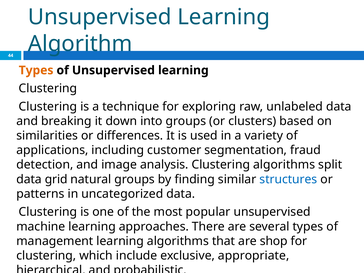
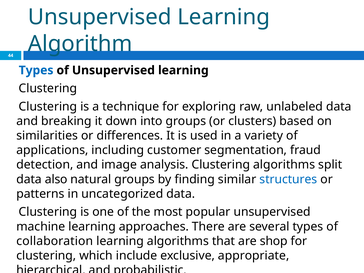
Types colour: orange -> blue (36, 70)
grid: grid -> also (56, 179)
management: management -> collaboration (55, 241)
